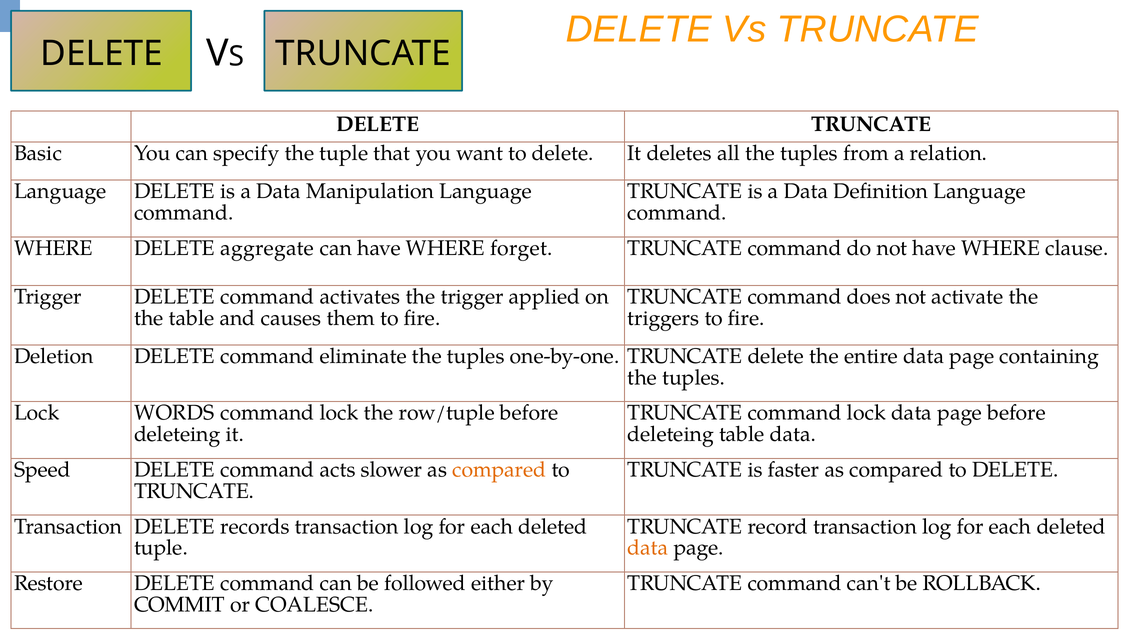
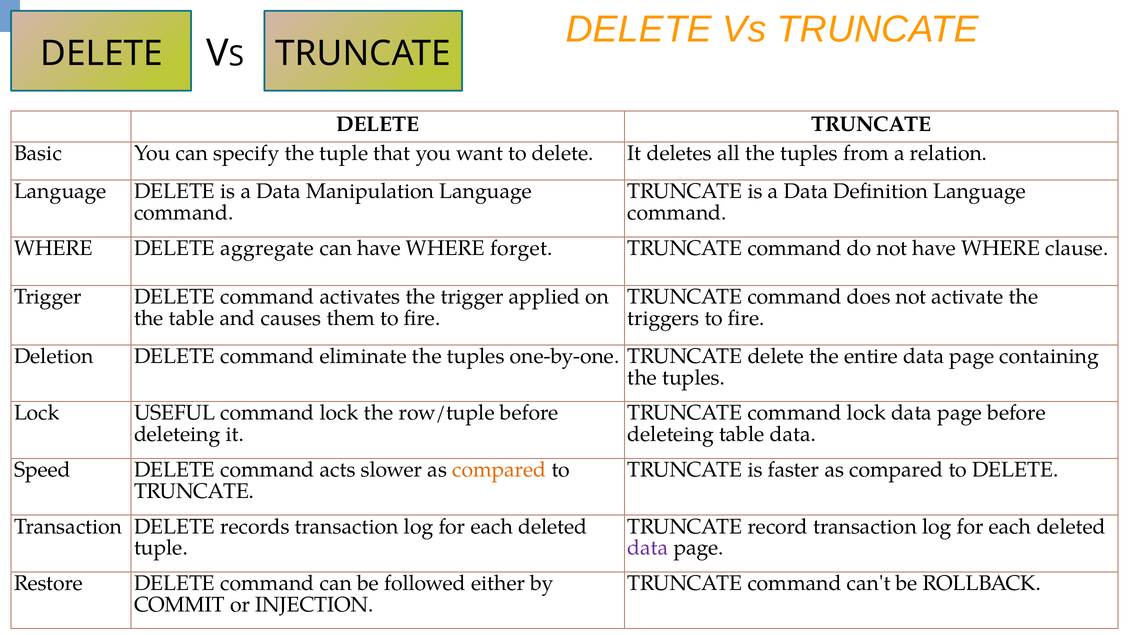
WORDS: WORDS -> USEFUL (175, 413)
data colour: orange -> purple (648, 548)
COALESCE: COALESCE -> INJECTION (314, 605)
